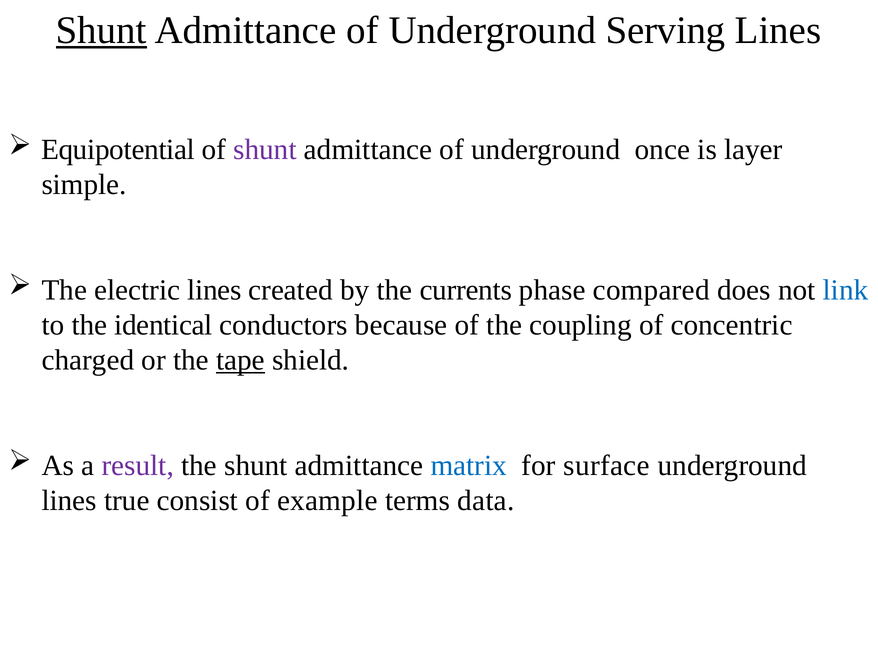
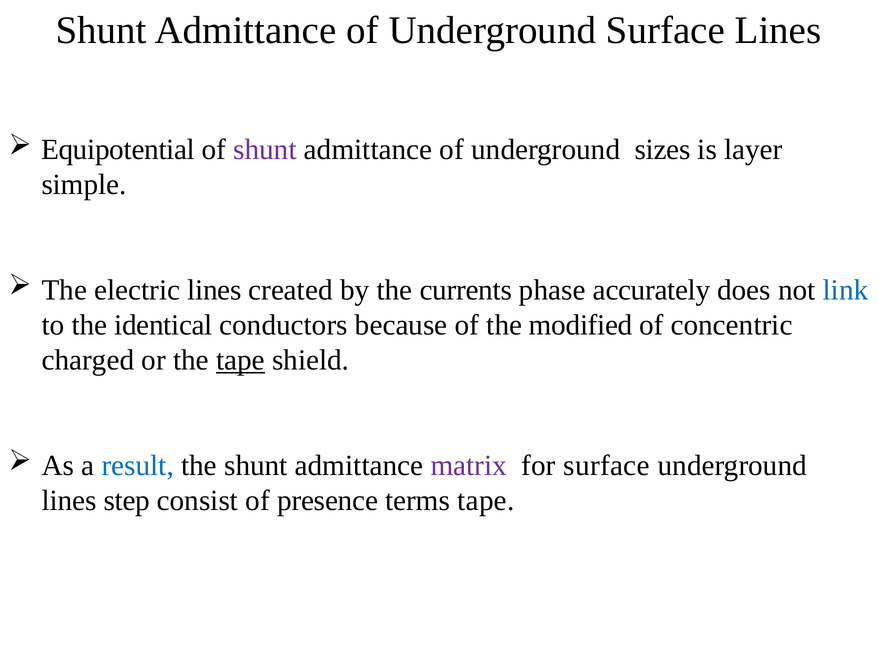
Shunt underline: present -> none (101, 30)
Underground Serving: Serving -> Surface (665, 30)
once: once -> sizes (663, 150)
compared: compared -> accurately (652, 290)
coupling: coupling -> modified (581, 325)
result colour: purple -> blue (138, 466)
matrix colour: blue -> purple (469, 466)
true: true -> step (127, 501)
example: example -> presence (328, 501)
terms data: data -> tape (486, 501)
